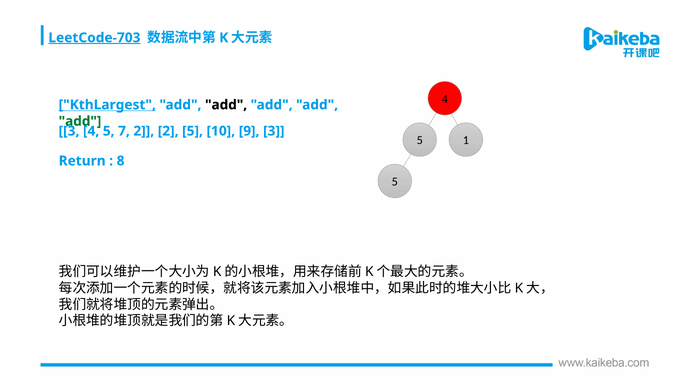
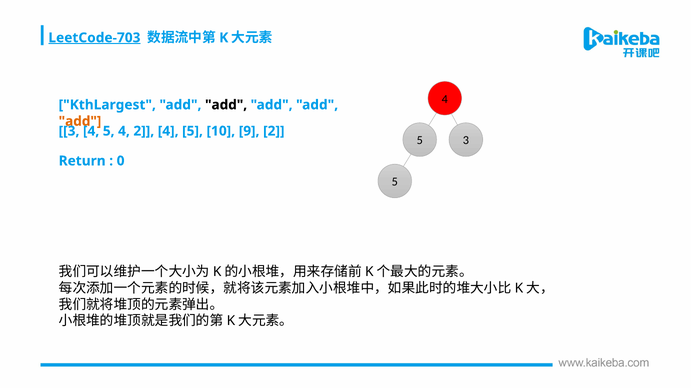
KthLargest underline: present -> none (107, 105)
add colour: green -> orange (80, 121)
5 7: 7 -> 4 (124, 131)
2 2: 2 -> 4 (168, 131)
9 3: 3 -> 2 (274, 131)
5 1: 1 -> 3 (466, 141)
8: 8 -> 0 (121, 161)
